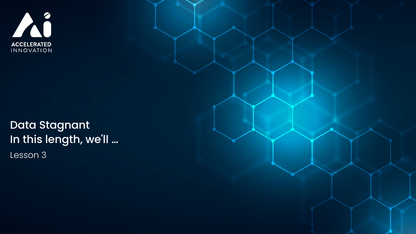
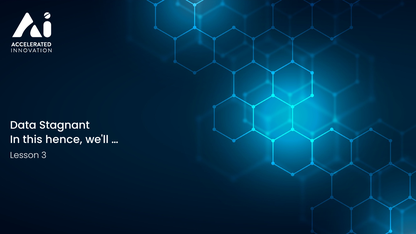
length: length -> hence (64, 140)
